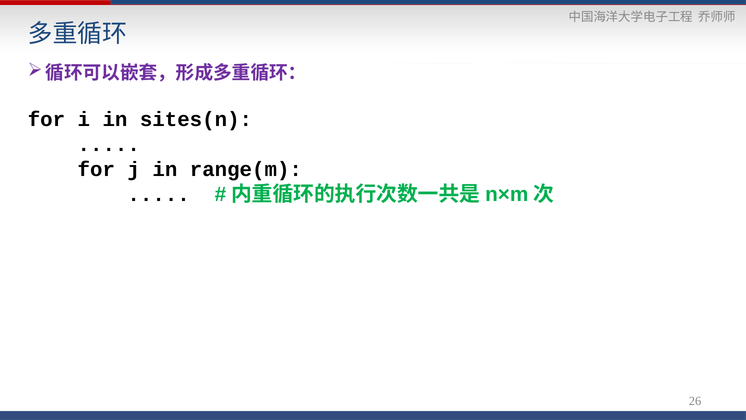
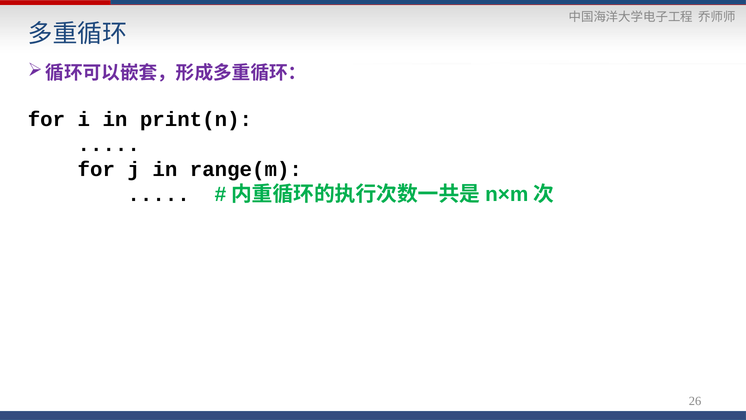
sites(n: sites(n -> print(n (196, 119)
